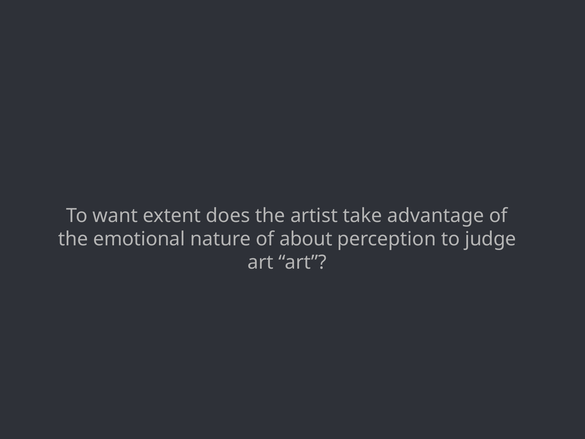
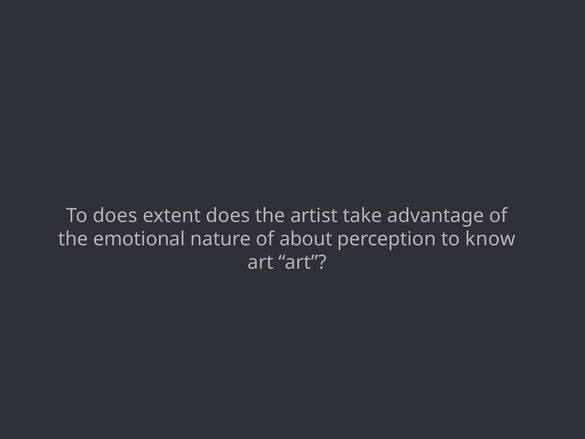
To want: want -> does (115, 216)
judge: judge -> know (490, 239)
